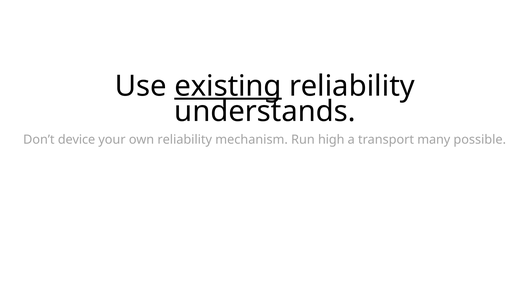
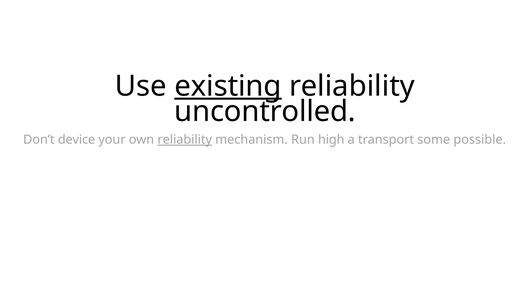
understands: understands -> uncontrolled (265, 111)
reliability underline: none -> present (185, 140)
many: many -> some (434, 140)
